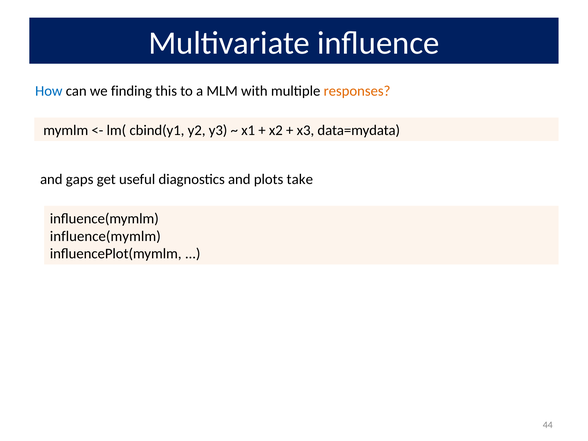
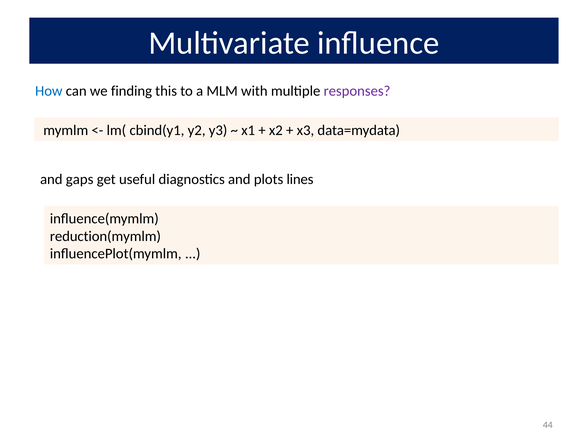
responses colour: orange -> purple (357, 91)
take: take -> lines (300, 179)
influence(mymlm: influence(mymlm -> reduction(mymlm (105, 236)
